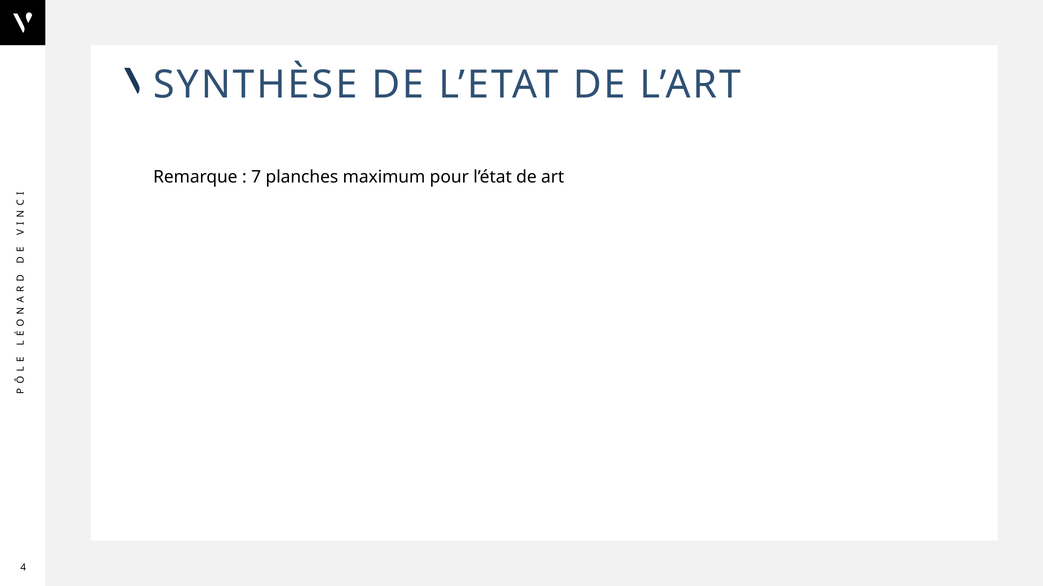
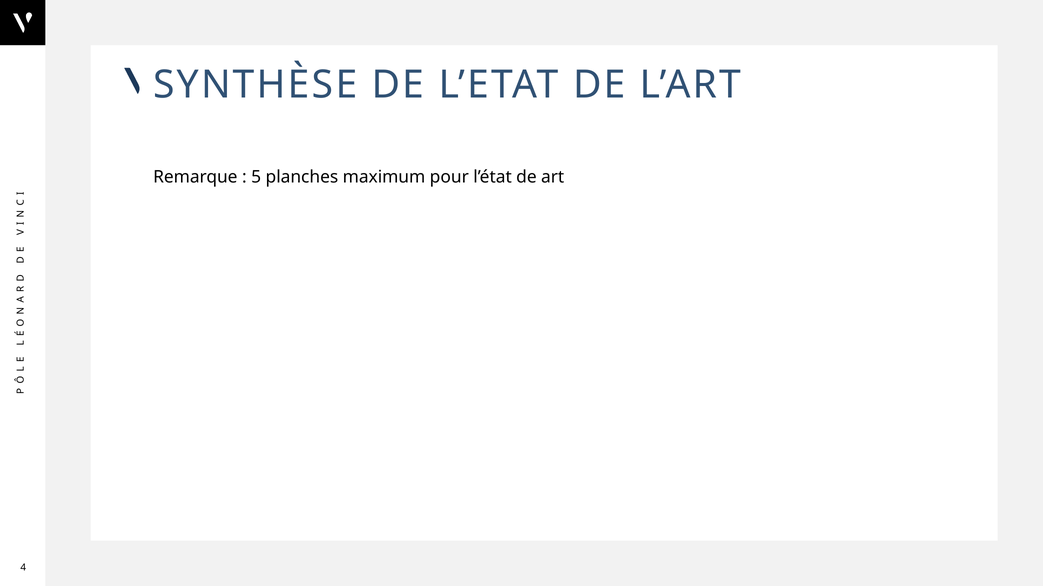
7: 7 -> 5 (256, 177)
